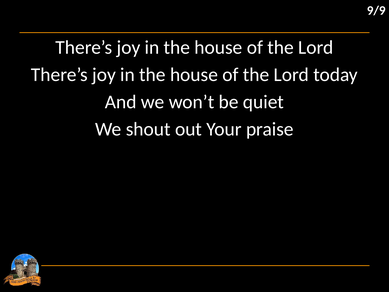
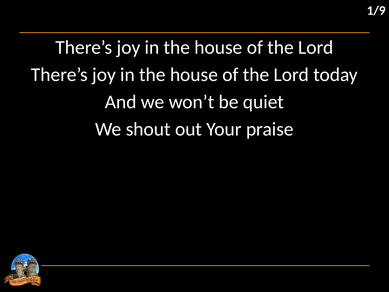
9/9: 9/9 -> 1/9 (376, 11)
